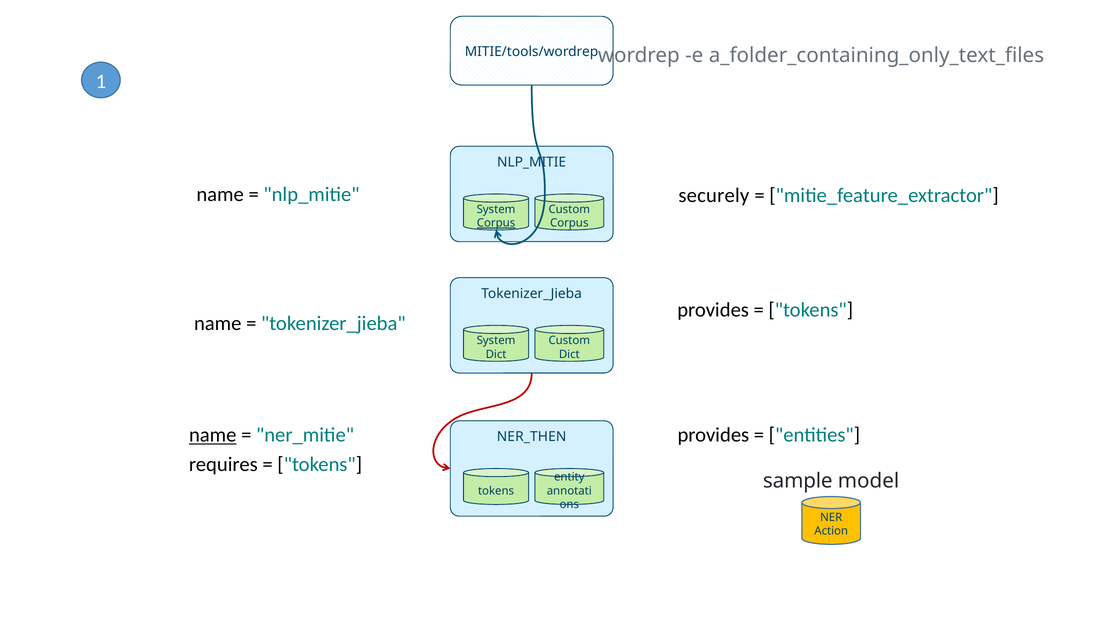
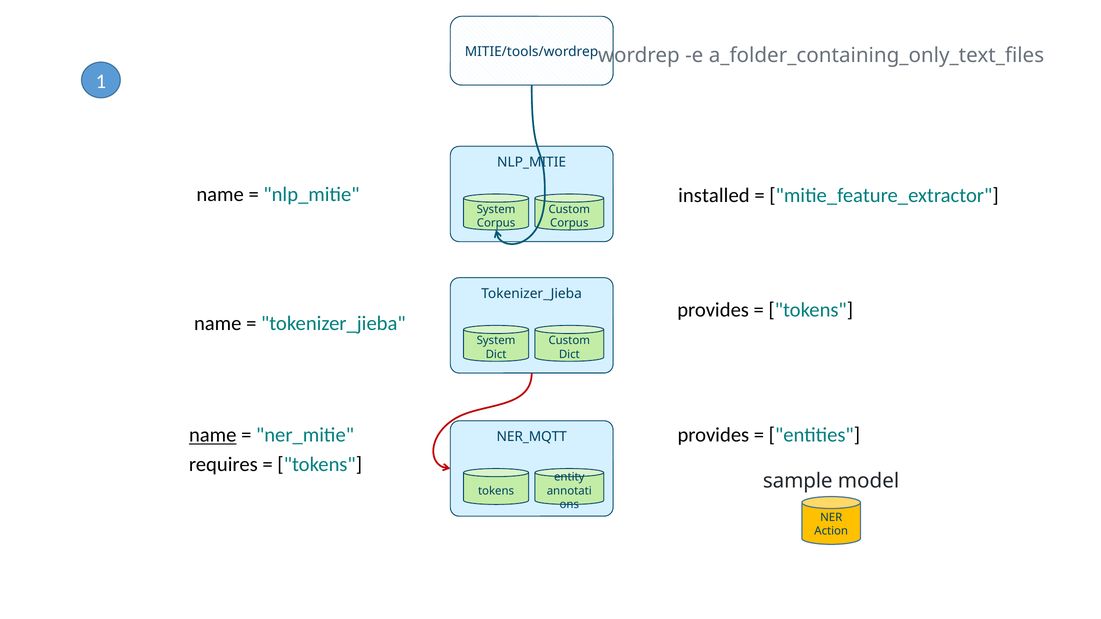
securely: securely -> installed (714, 195)
Corpus underline: present -> none (496, 223)
NER_THEN: NER_THEN -> NER_MQTT (532, 437)
